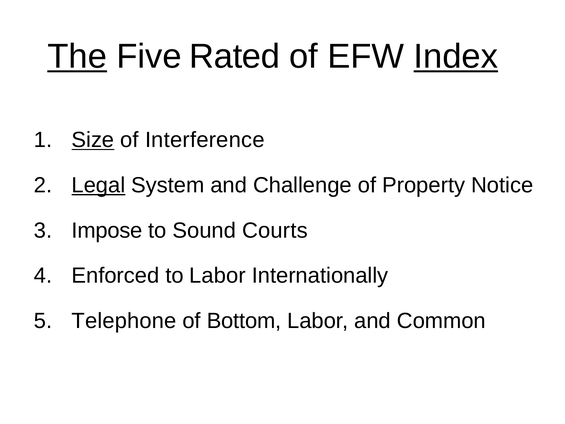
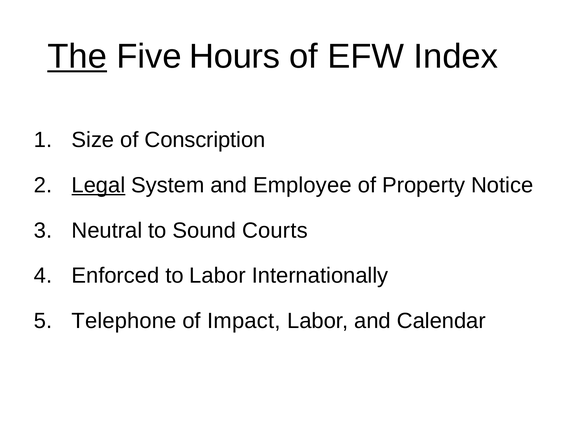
Rated: Rated -> Hours (235, 57)
Index underline: present -> none (456, 57)
Size underline: present -> none (93, 140)
Interference: Interference -> Conscription (205, 140)
Challenge: Challenge -> Employee (302, 185)
Impose: Impose -> Neutral (107, 230)
Bottom: Bottom -> Impact (244, 321)
Common: Common -> Calendar (441, 321)
